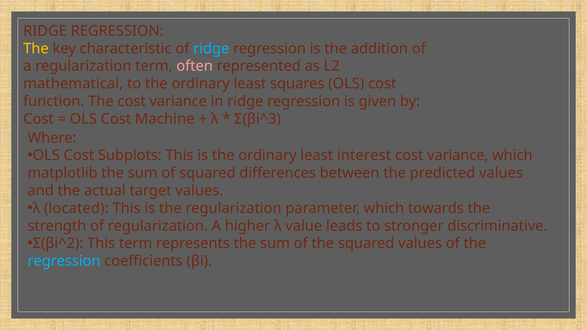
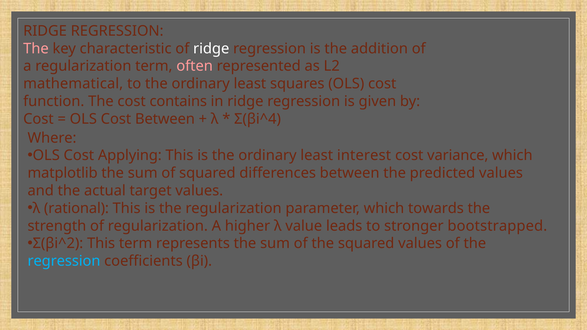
The colour: yellow -> pink (36, 49)
ridge colour: light blue -> white (211, 49)
The cost variance: variance -> contains (178, 101)
Cost Machine: Machine -> Between (165, 119)
Σ(βi^3: Σ(βi^3 -> Σ(βi^4 (258, 119)
Subplots: Subplots -> Applying (130, 156)
located: located -> rational (76, 208)
discriminative: discriminative -> bootstrapped (497, 226)
